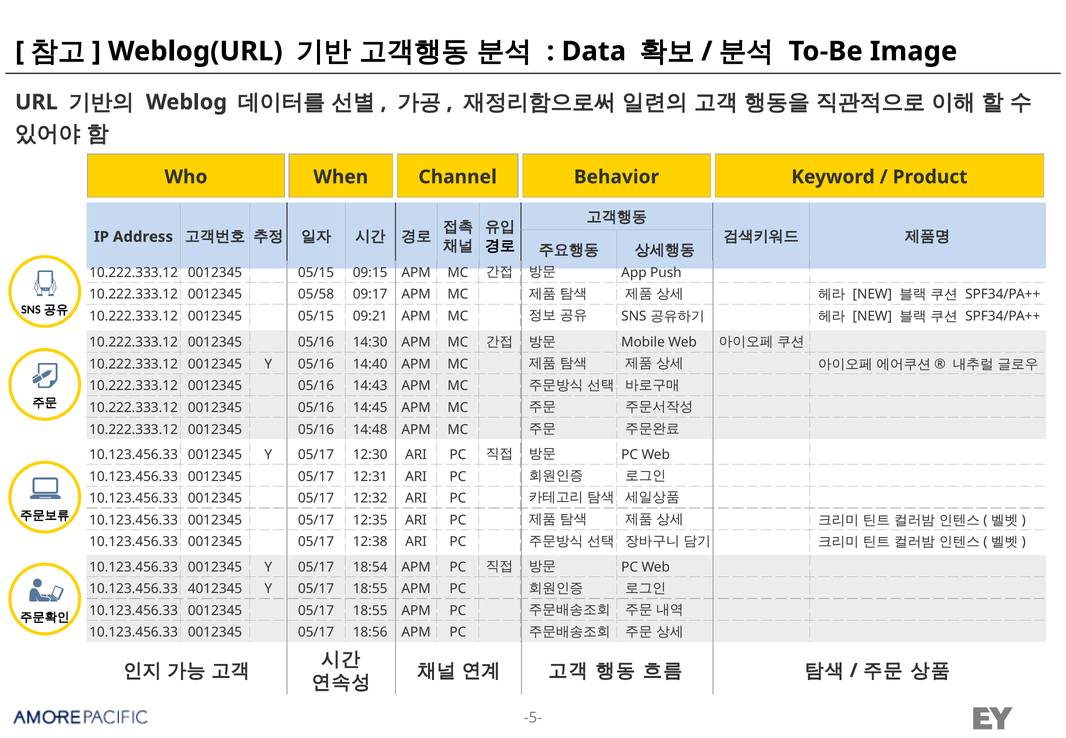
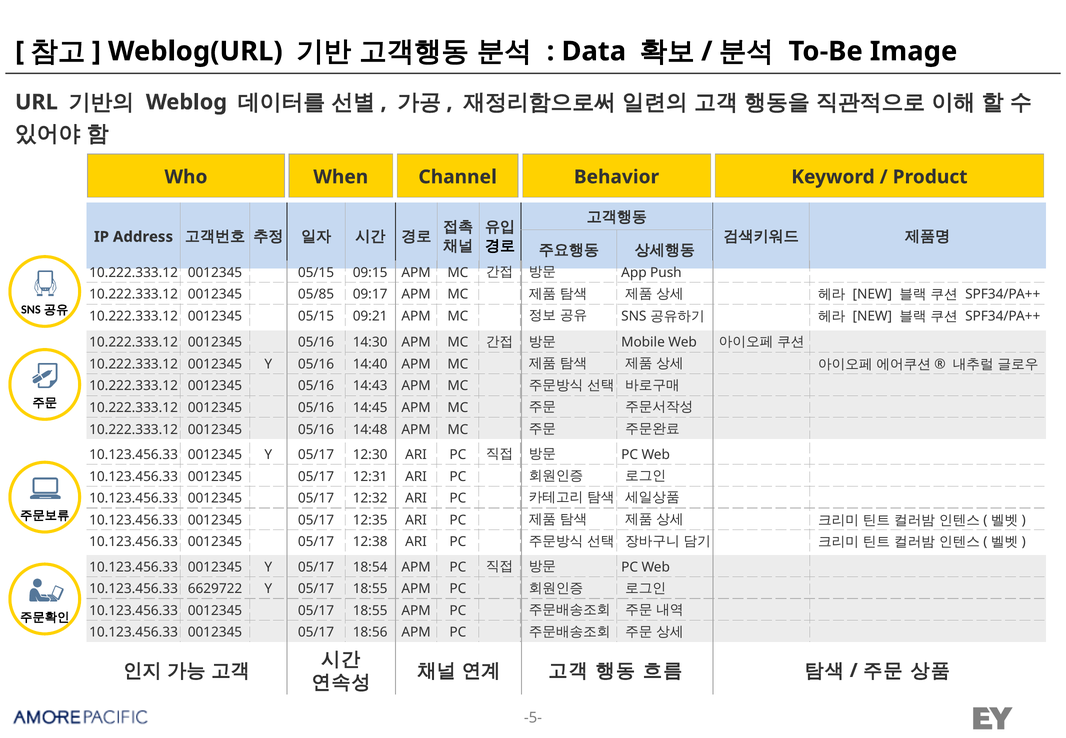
05/58: 05/58 -> 05/85 (316, 294)
4012345: 4012345 -> 6629722 (215, 589)
